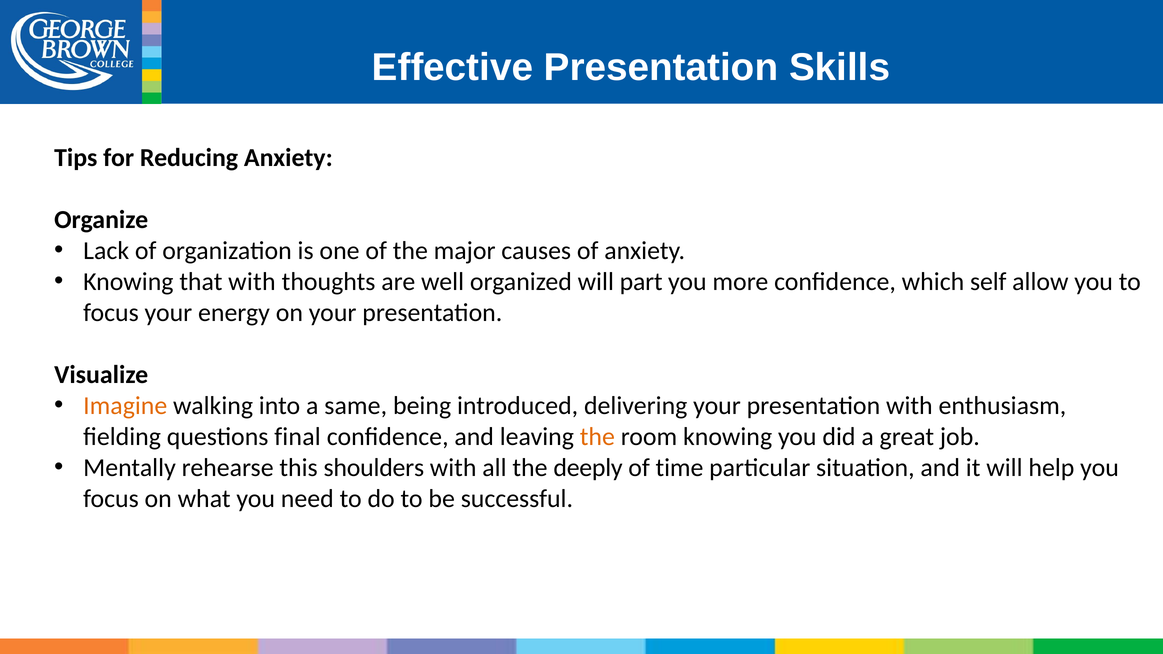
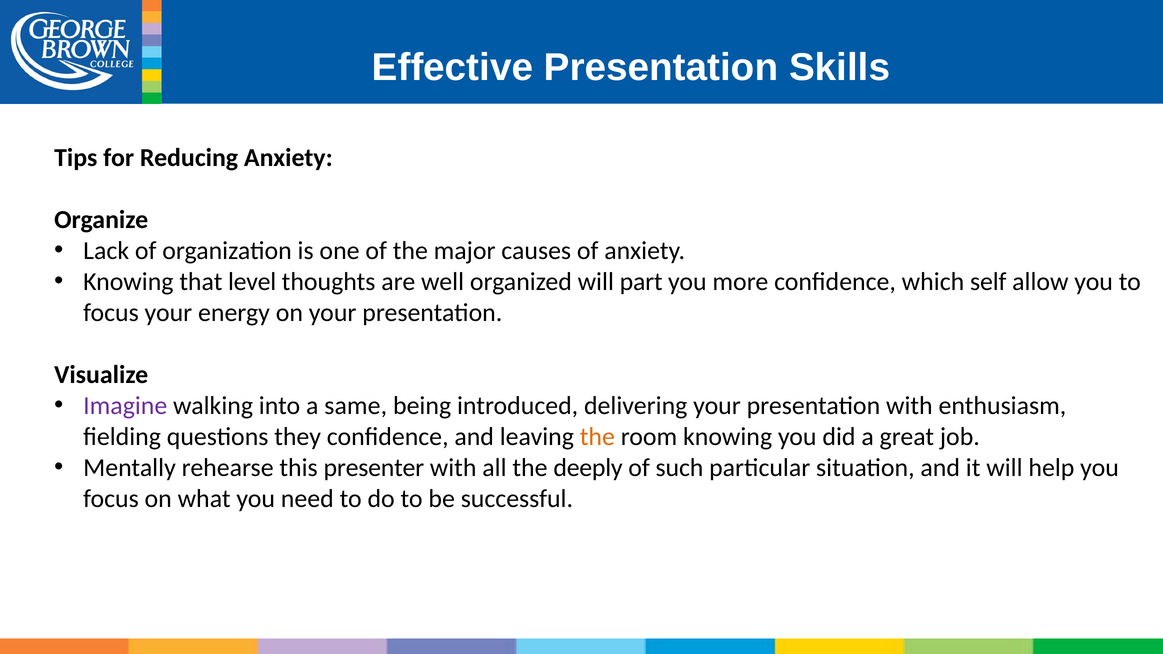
that with: with -> level (252, 282)
Imagine colour: orange -> purple (125, 406)
final: final -> they (298, 437)
shoulders: shoulders -> presenter (374, 468)
time: time -> such (680, 468)
